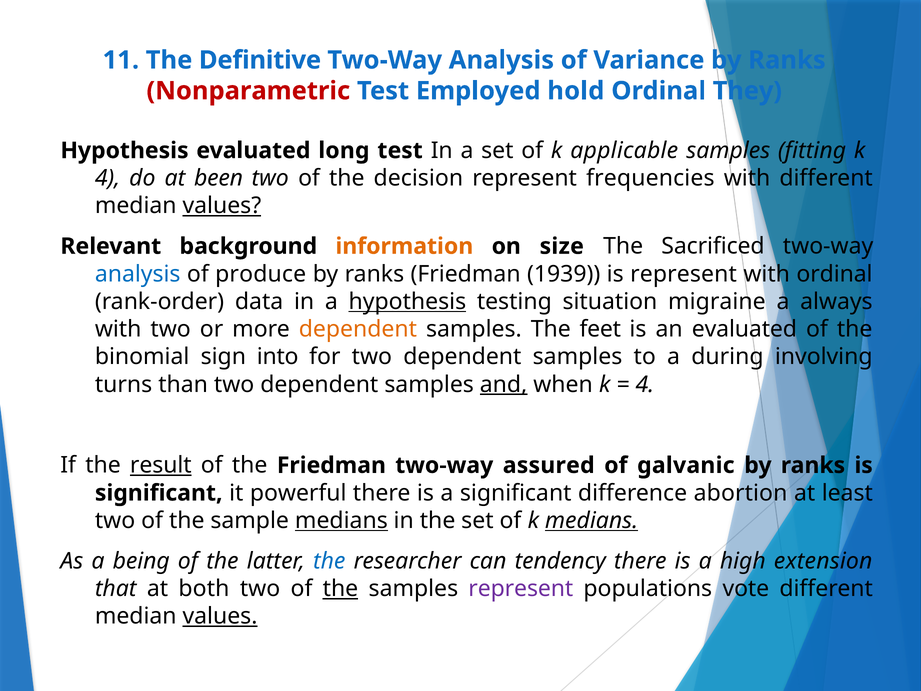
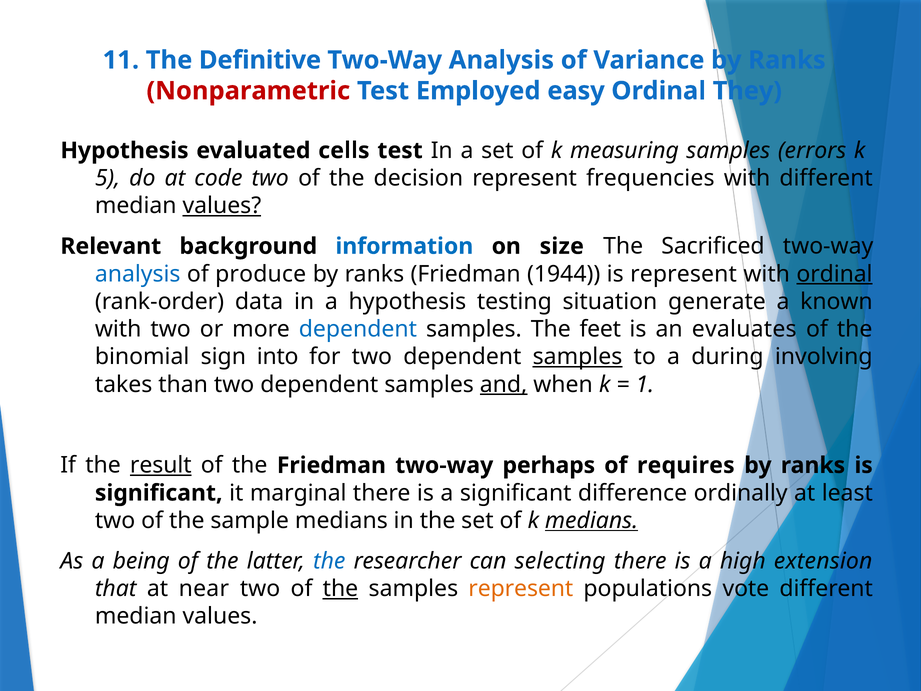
hold: hold -> easy (576, 91)
long: long -> cells (344, 150)
applicable: applicable -> measuring (624, 150)
fitting: fitting -> errors (812, 150)
4: 4 -> 5 (108, 178)
been: been -> code (218, 178)
information colour: orange -> blue (404, 246)
1939: 1939 -> 1944 (564, 274)
ordinal underline: none -> present (834, 274)
hypothesis underline: present -> none (407, 301)
migraine: migraine -> generate (717, 301)
always: always -> known (836, 301)
dependent colour: orange -> blue (358, 329)
an evaluated: evaluated -> evaluates (744, 329)
samples underline: none -> present (577, 357)
turns: turns -> takes (124, 384)
4: 4 -> 1 (645, 384)
assured: assured -> perhaps (549, 465)
galvanic: galvanic -> requires (686, 465)
powerful: powerful -> marginal (298, 493)
abortion: abortion -> ordinally (741, 493)
medians underline: present -> none (341, 520)
tendency: tendency -> selecting (560, 561)
both: both -> near (204, 589)
represent colour: purple -> orange (521, 589)
values underline: present -> none (220, 616)
